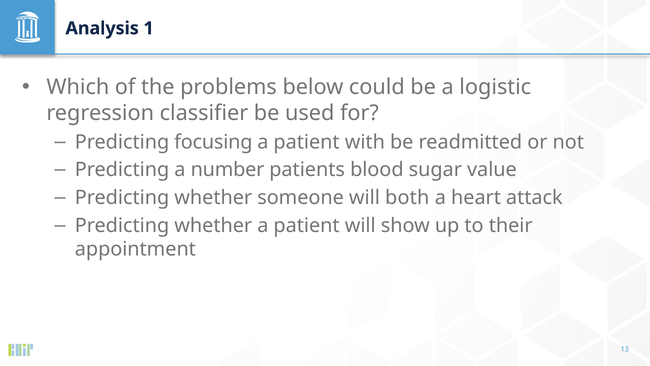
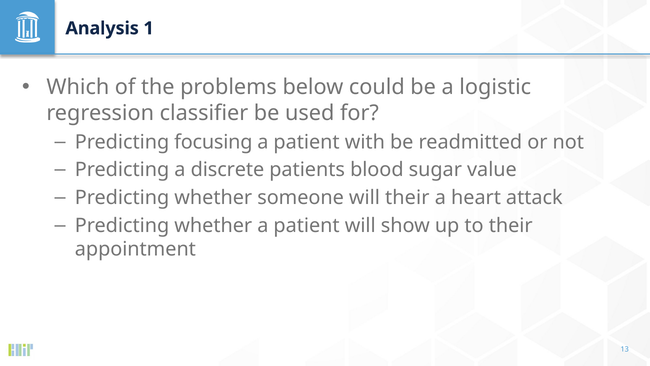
number: number -> discrete (227, 170)
will both: both -> their (407, 198)
